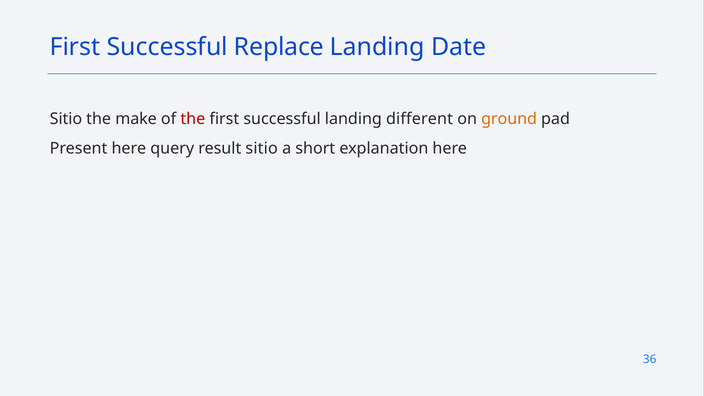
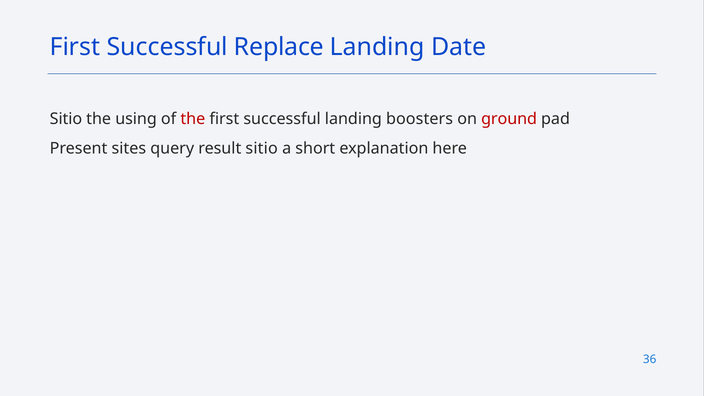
make: make -> using (136, 119)
different: different -> boosters (420, 119)
ground colour: orange -> red (509, 119)
Present here: here -> sites (129, 148)
